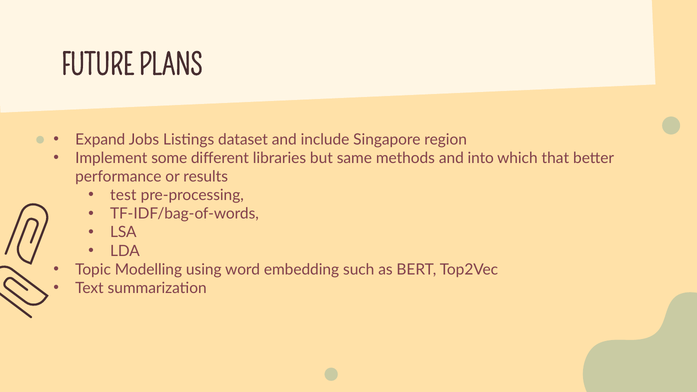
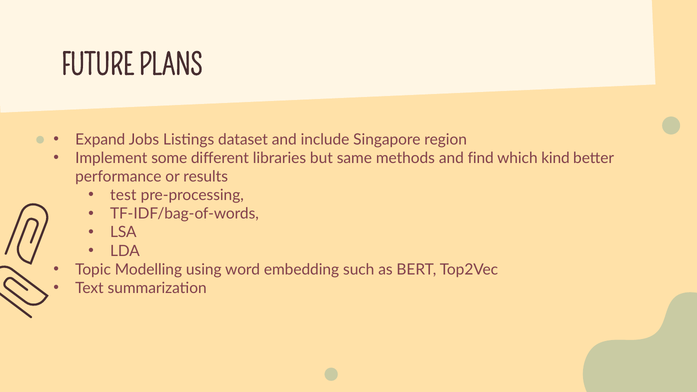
into: into -> find (481, 158)
that: that -> kind (555, 158)
